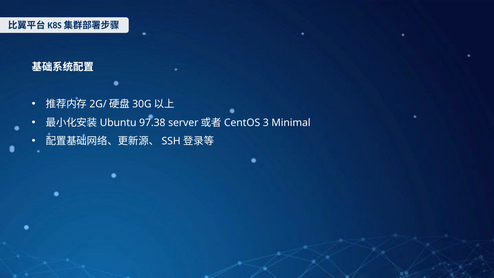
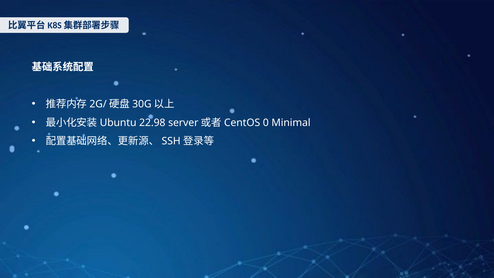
97.38: 97.38 -> 22.98 (152, 123)
3: 3 -> 0 (266, 123)
